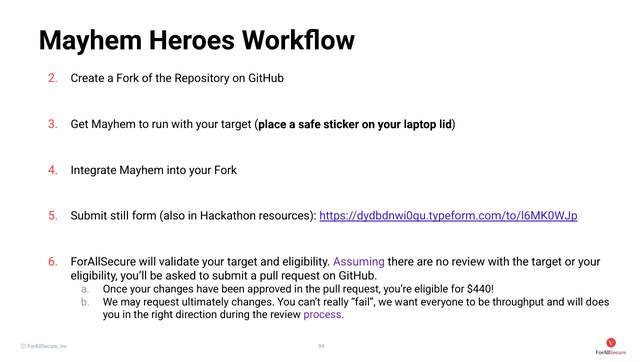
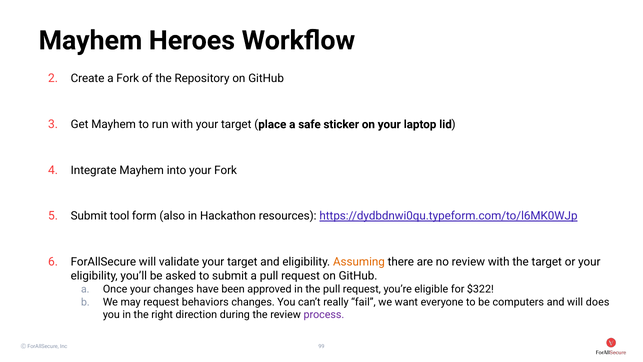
still: still -> tool (120, 216)
Assuming colour: purple -> orange (359, 262)
$440: $440 -> $322 (480, 289)
ultimately: ultimately -> behaviors (205, 302)
throughput: throughput -> computers (518, 302)
